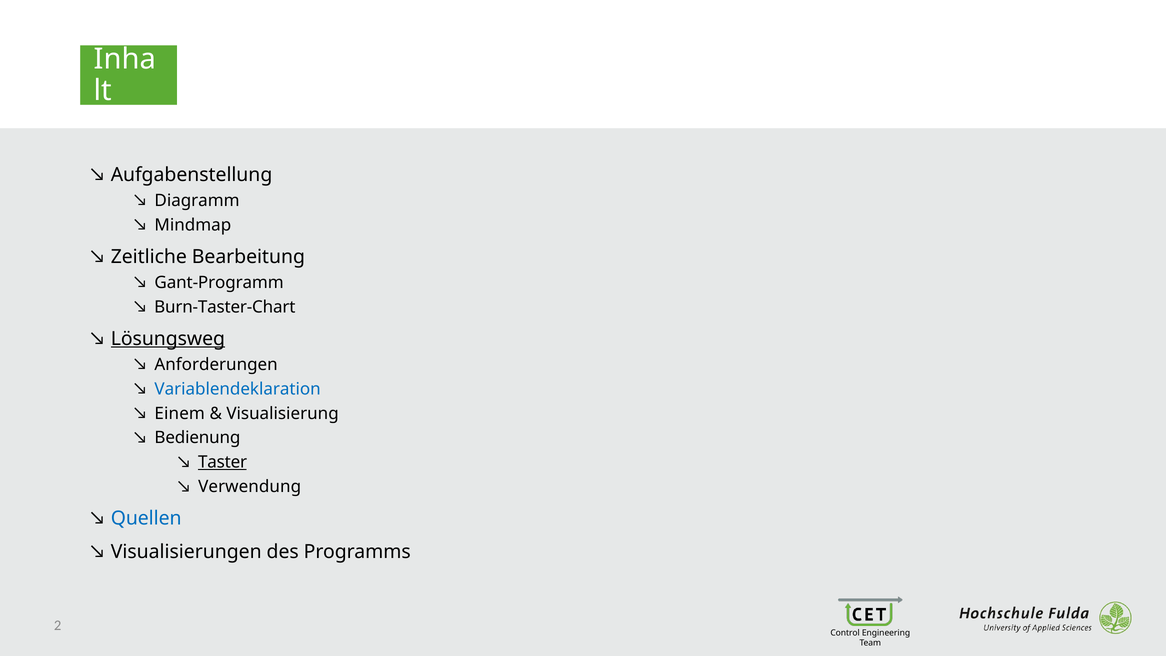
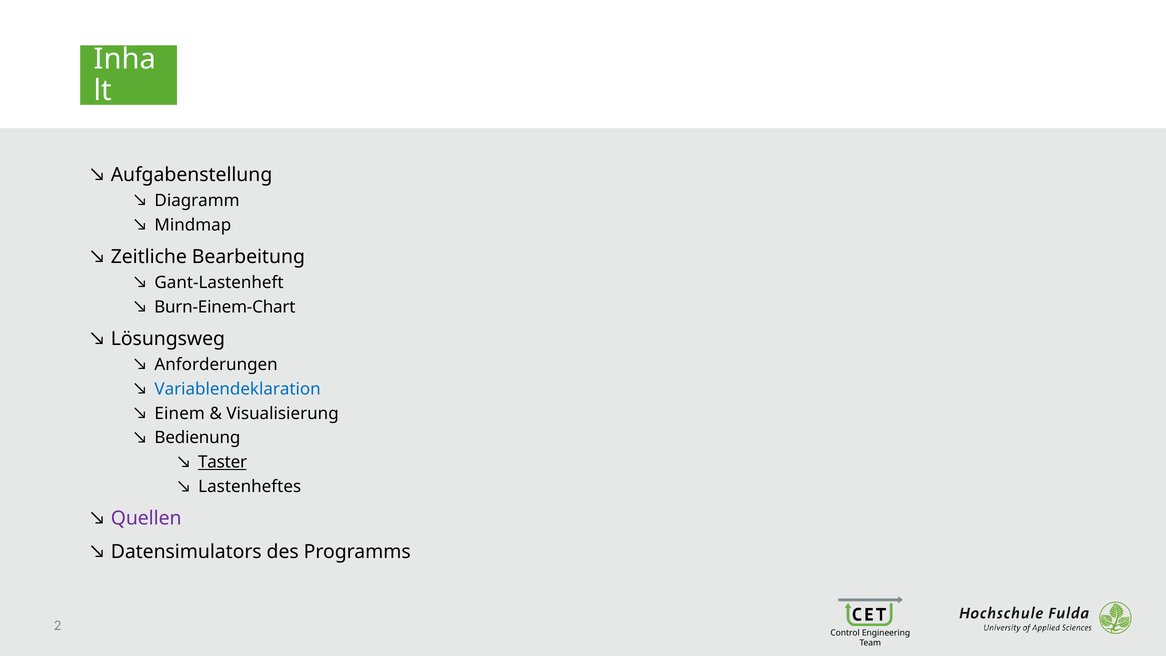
Gant-Programm: Gant-Programm -> Gant-Lastenheft (219, 282)
Burn-Taster-Chart: Burn-Taster-Chart -> Burn-Einem-Chart (225, 307)
Lösungsweg underline: present -> none (168, 339)
Verwendung: Verwendung -> Lastenheftes (250, 487)
Quellen colour: blue -> purple (146, 518)
Visualisierungen: Visualisierungen -> Datensimulators (186, 552)
